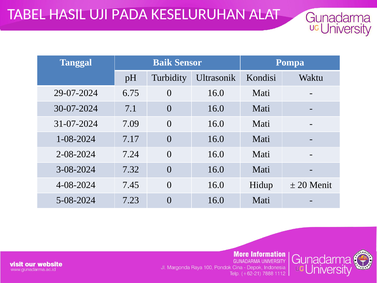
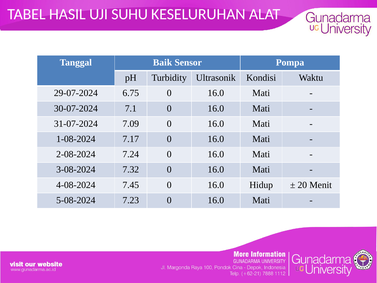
PADA: PADA -> SUHU (130, 14)
